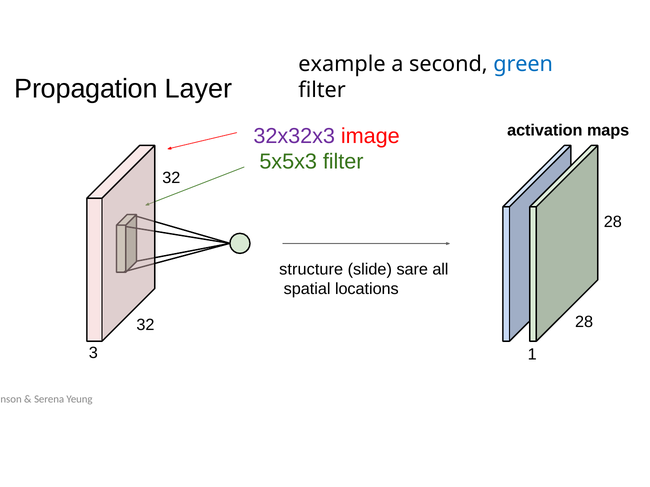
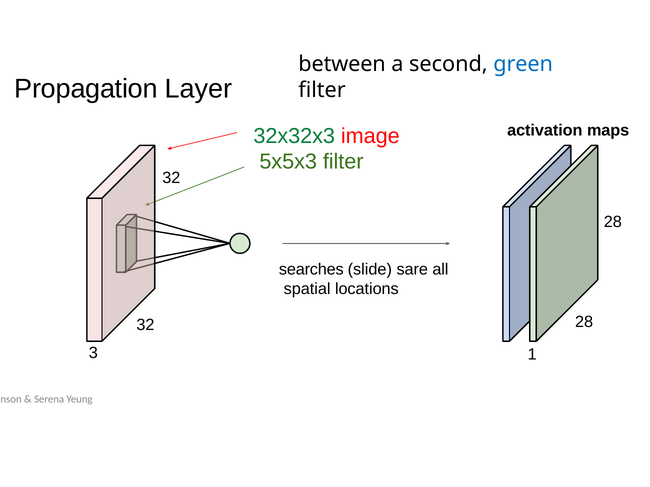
example: example -> between (342, 64)
32x32x3 colour: purple -> green (294, 136)
structure: structure -> searches (311, 270)
